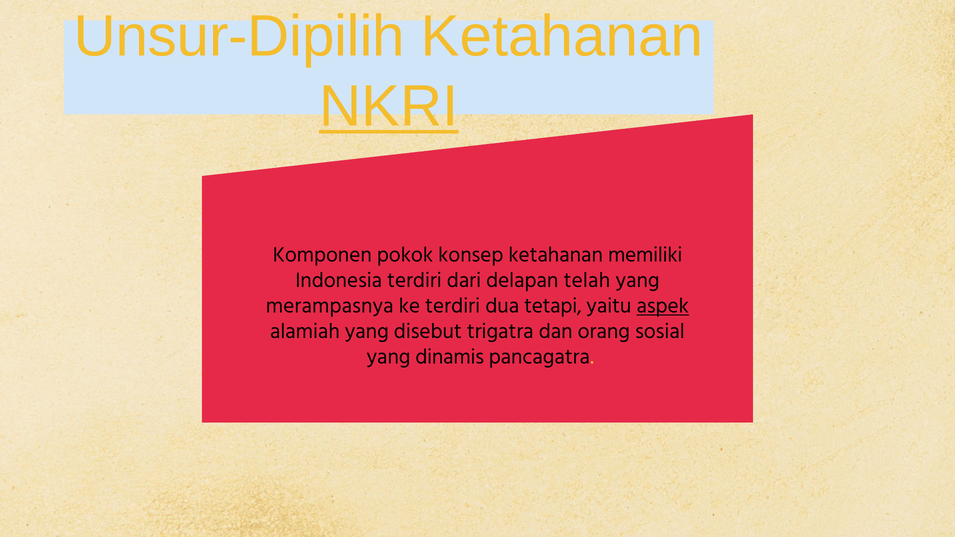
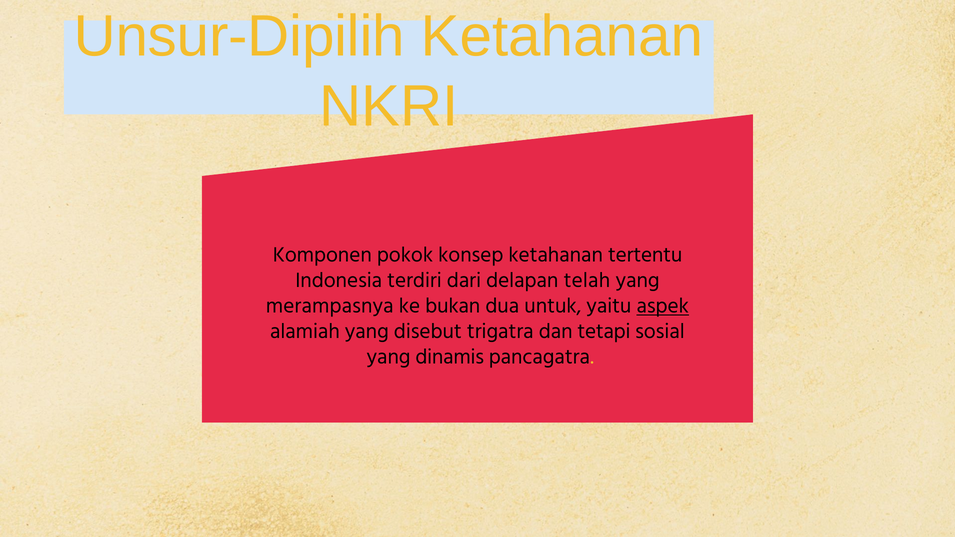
NKRI underline: present -> none (389, 107)
memiliki: memiliki -> tertentu (645, 255)
ke terdiri: terdiri -> bukan (453, 306)
tetapi: tetapi -> untuk (553, 306)
orang: orang -> tetapi (604, 331)
